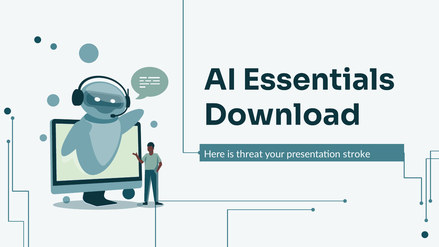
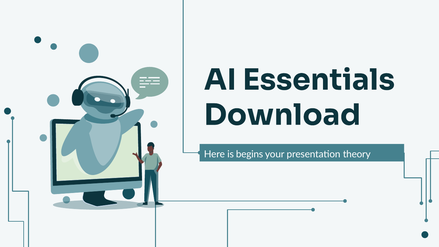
threat: threat -> begins (250, 154)
stroke: stroke -> theory (357, 154)
